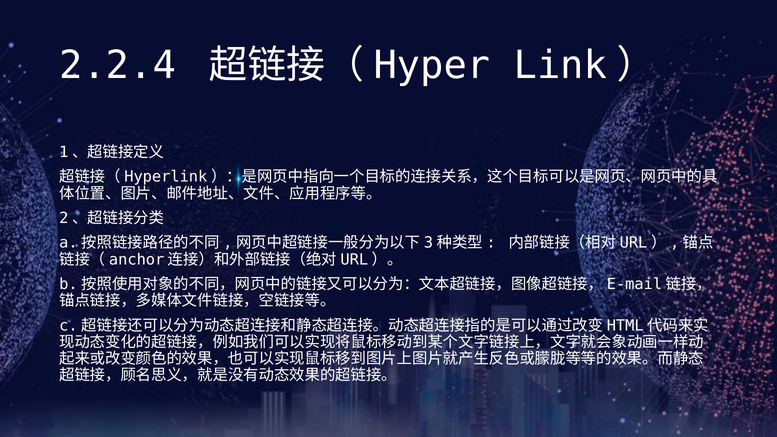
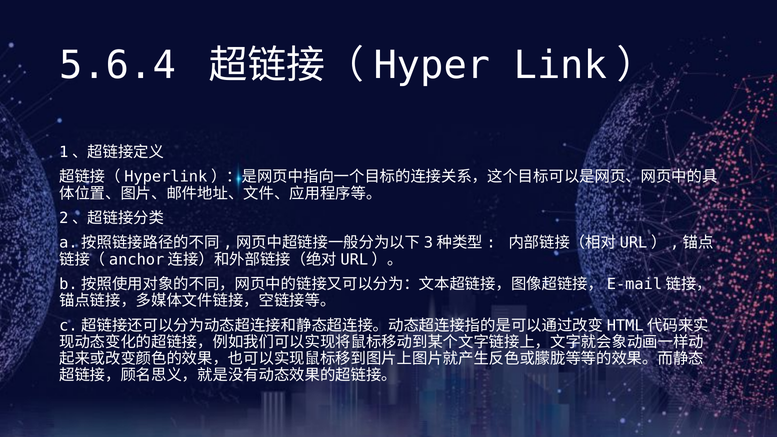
2.2.4: 2.2.4 -> 5.6.4 (118, 65)
